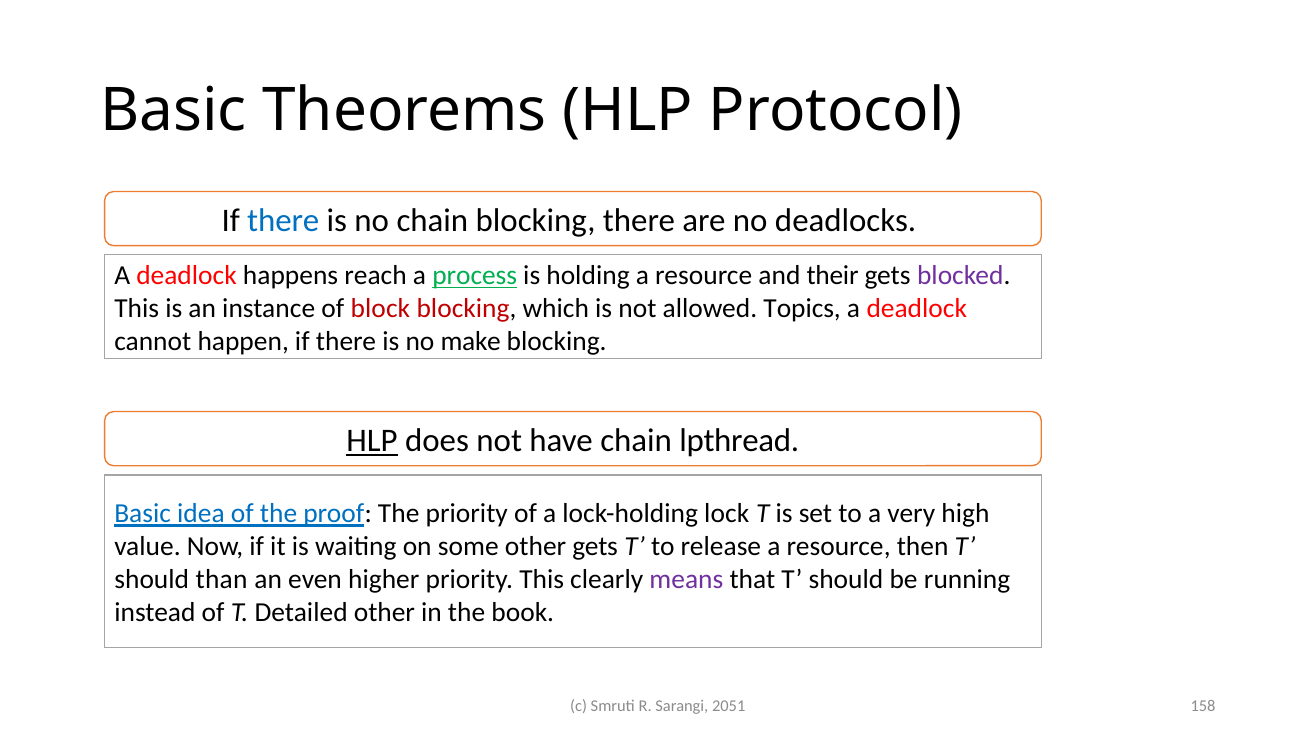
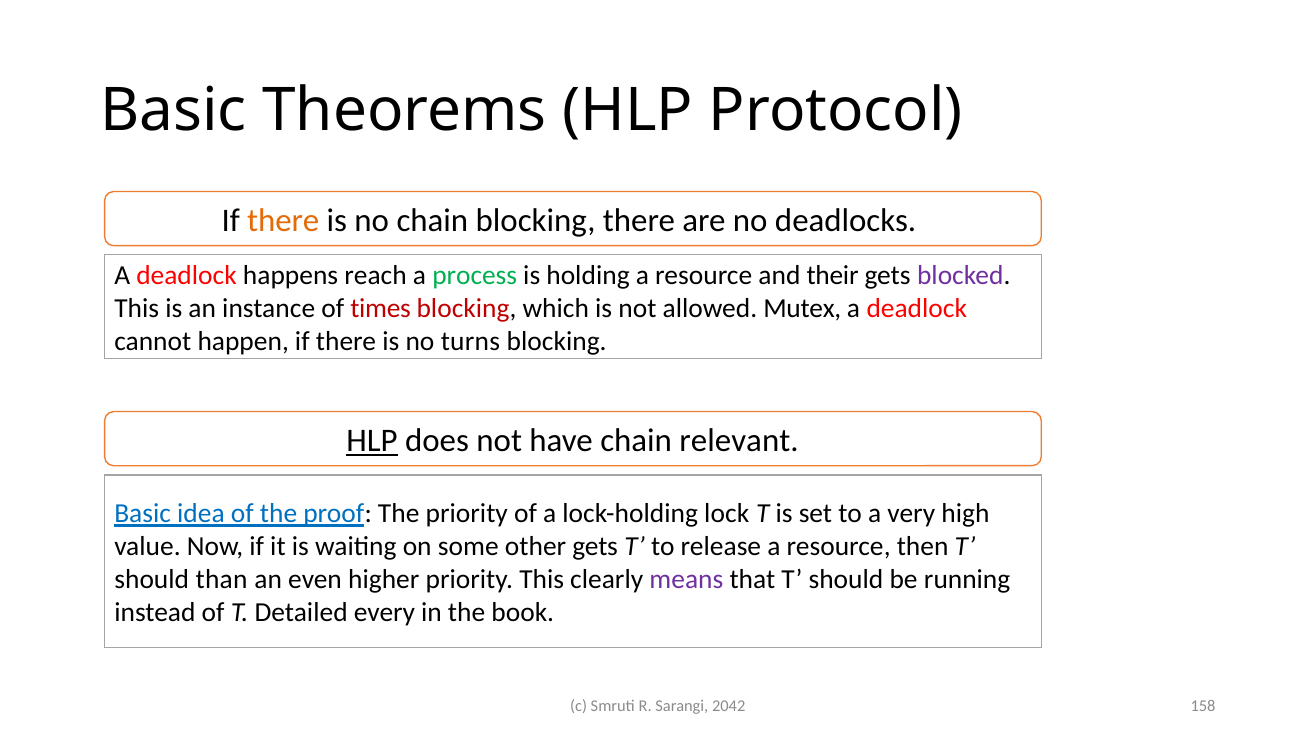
there colour: blue -> orange (283, 221)
process underline: present -> none (475, 276)
block: block -> times (381, 309)
Topics: Topics -> Mutex (802, 309)
make: make -> turns (470, 342)
lpthread: lpthread -> relevant (739, 441)
Detailed other: other -> every (384, 613)
2051: 2051 -> 2042 (729, 707)
